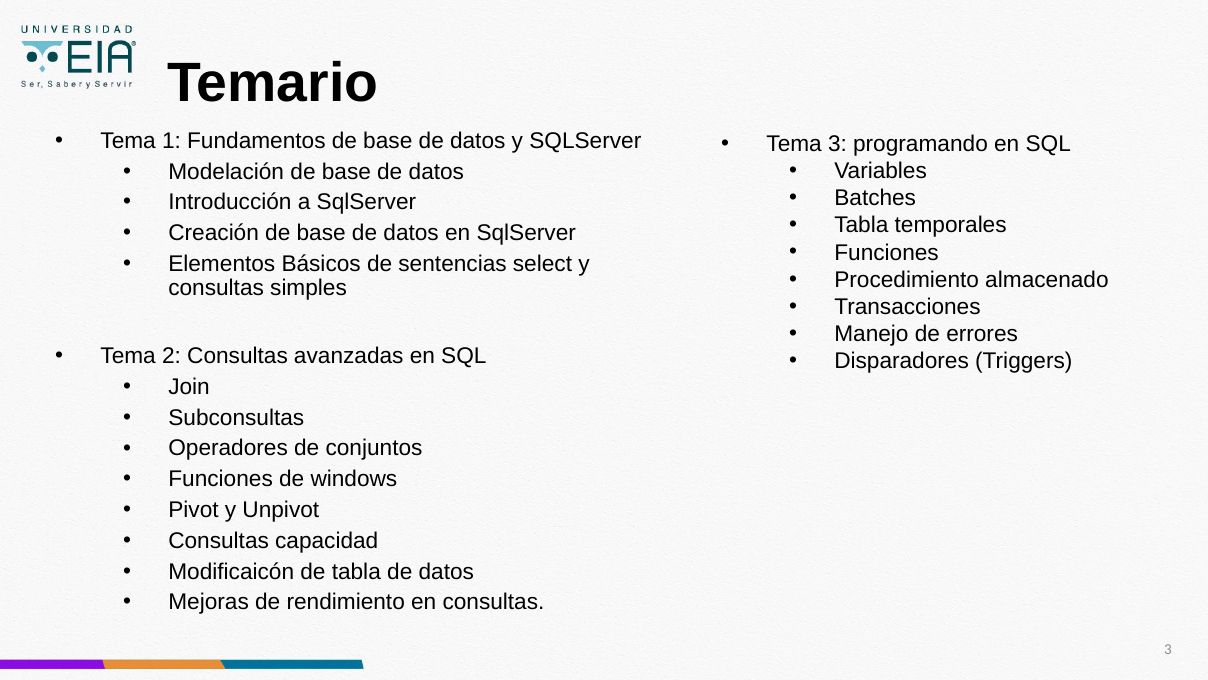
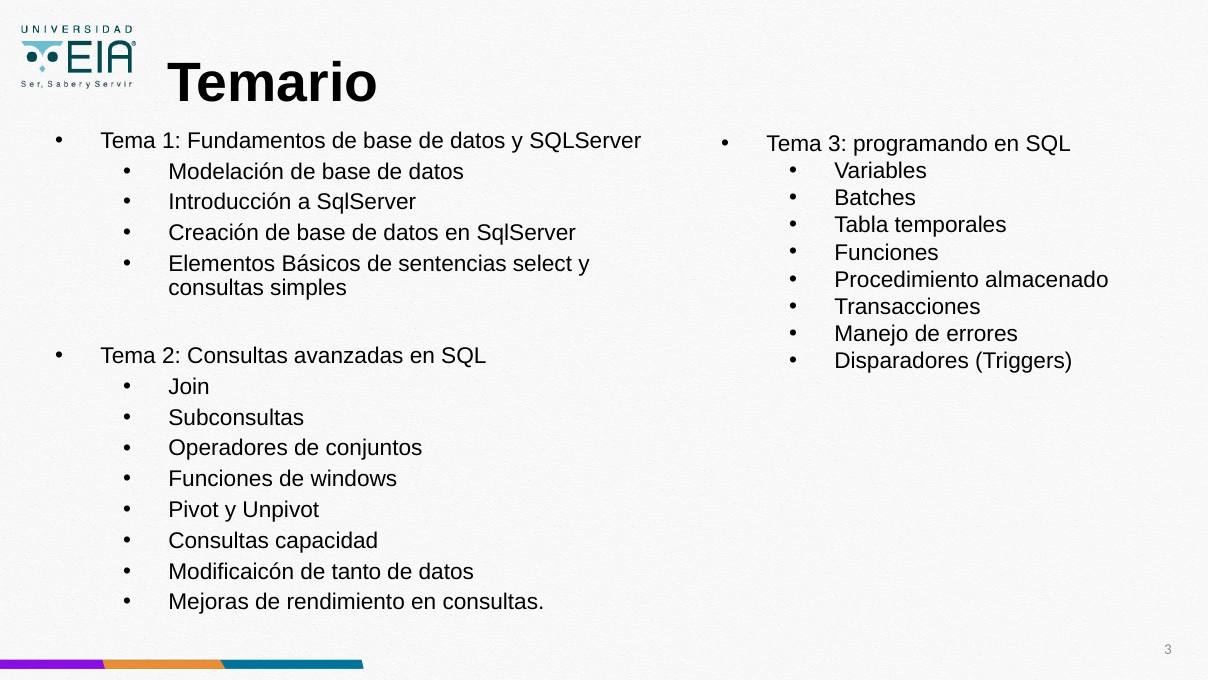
de tabla: tabla -> tanto (356, 571)
